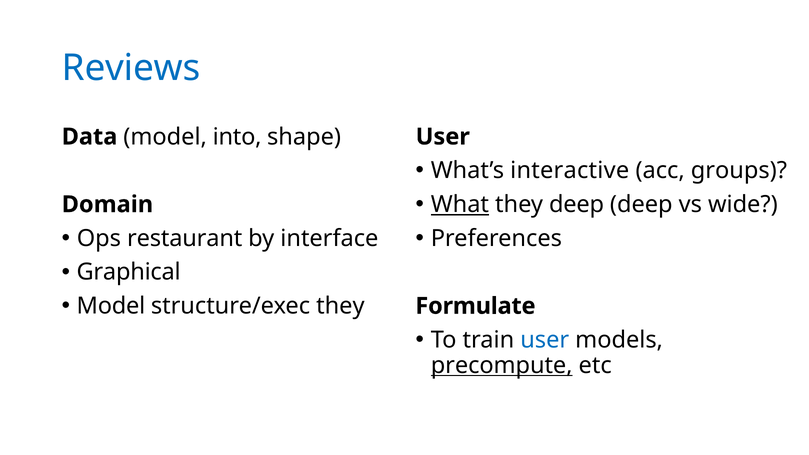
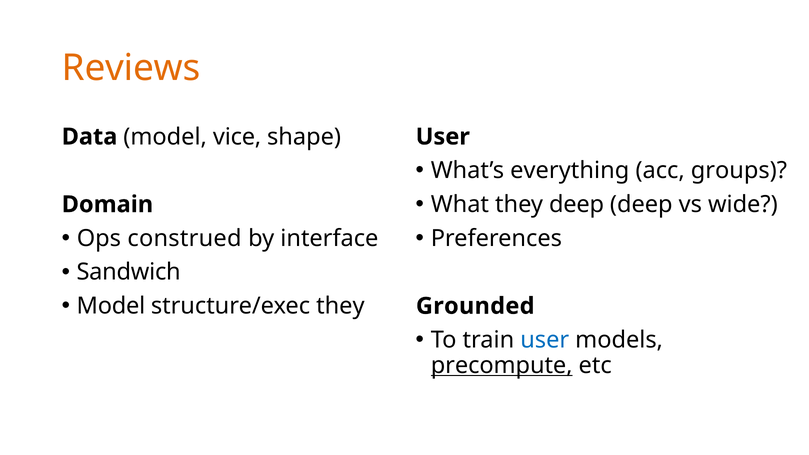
Reviews colour: blue -> orange (131, 68)
into: into -> vice (237, 137)
interactive: interactive -> everything (570, 171)
What underline: present -> none (460, 204)
restaurant: restaurant -> construed (184, 238)
Graphical: Graphical -> Sandwich (129, 272)
Formulate: Formulate -> Grounded (475, 306)
